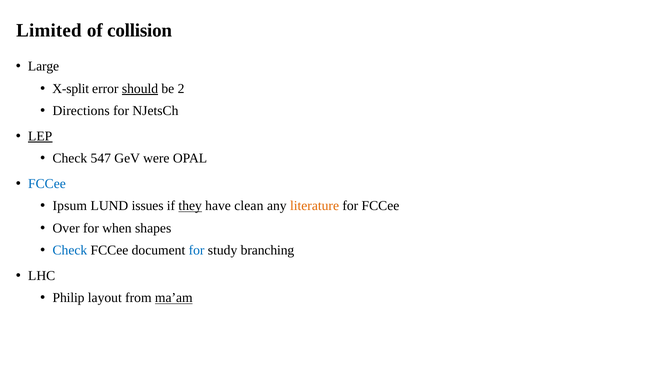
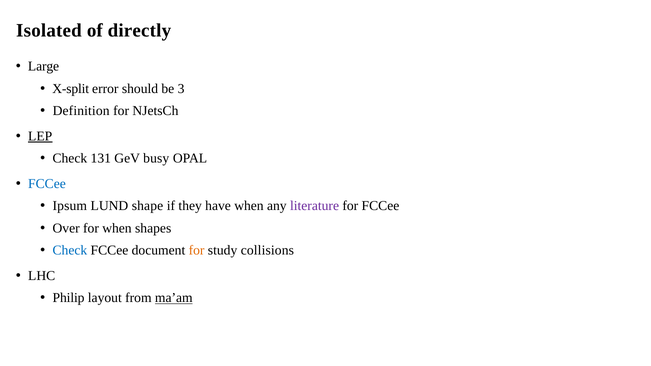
Limited: Limited -> Isolated (49, 30)
collision: collision -> directly (139, 30)
should underline: present -> none (140, 89)
2: 2 -> 3 (181, 89)
Directions: Directions -> Definition (81, 111)
547: 547 -> 131 (101, 158)
were: were -> busy (156, 158)
issues: issues -> shape (147, 206)
they underline: present -> none (190, 206)
have clean: clean -> when (249, 206)
literature colour: orange -> purple (315, 206)
for colour: blue -> orange (197, 250)
branching: branching -> collisions (267, 250)
